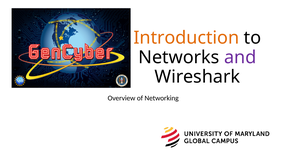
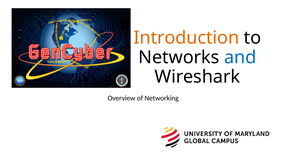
and colour: purple -> blue (240, 57)
